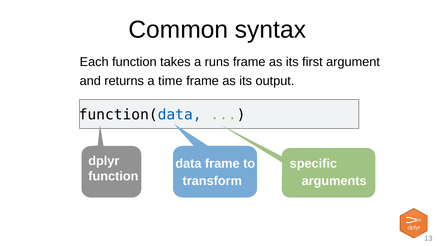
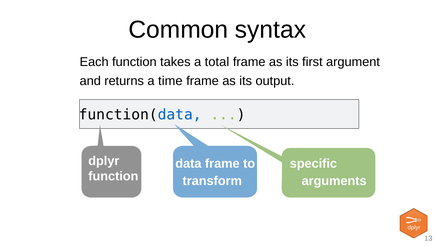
runs: runs -> total (217, 62)
